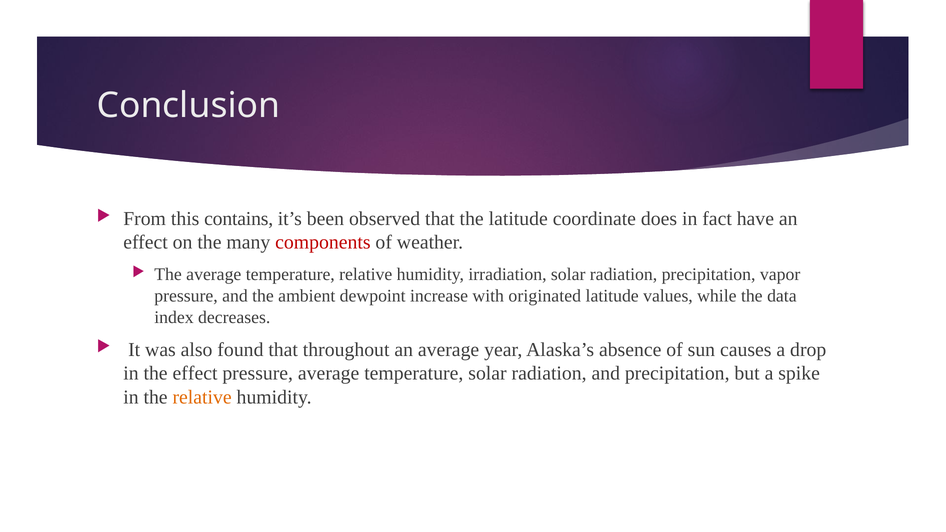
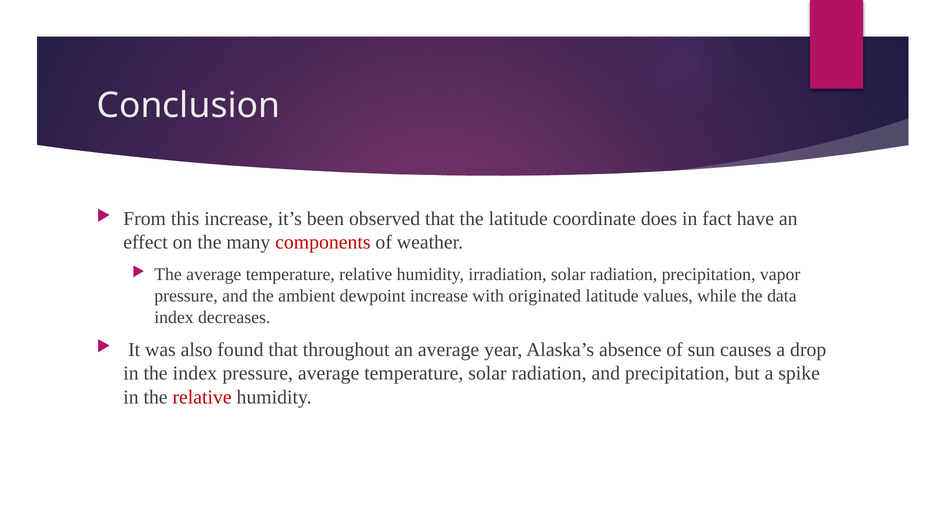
this contains: contains -> increase (239, 219)
the effect: effect -> index (195, 373)
relative colour: orange -> red (202, 397)
